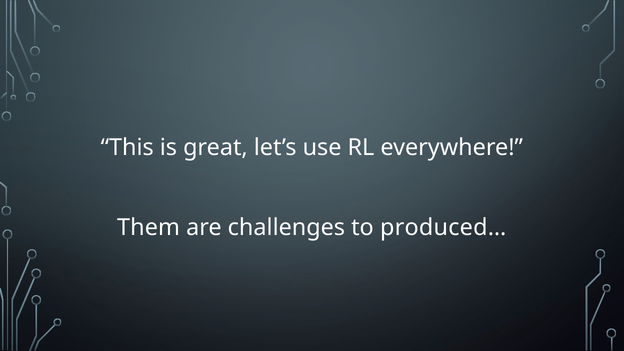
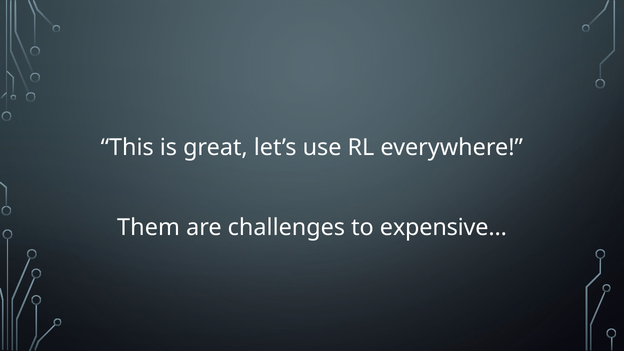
produced…: produced… -> expensive… (443, 228)
